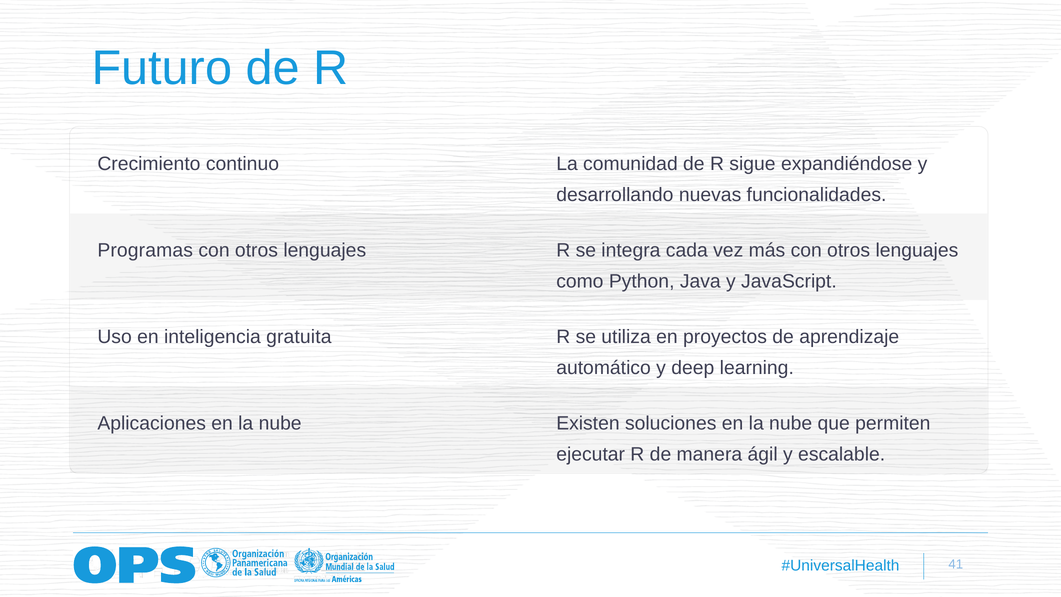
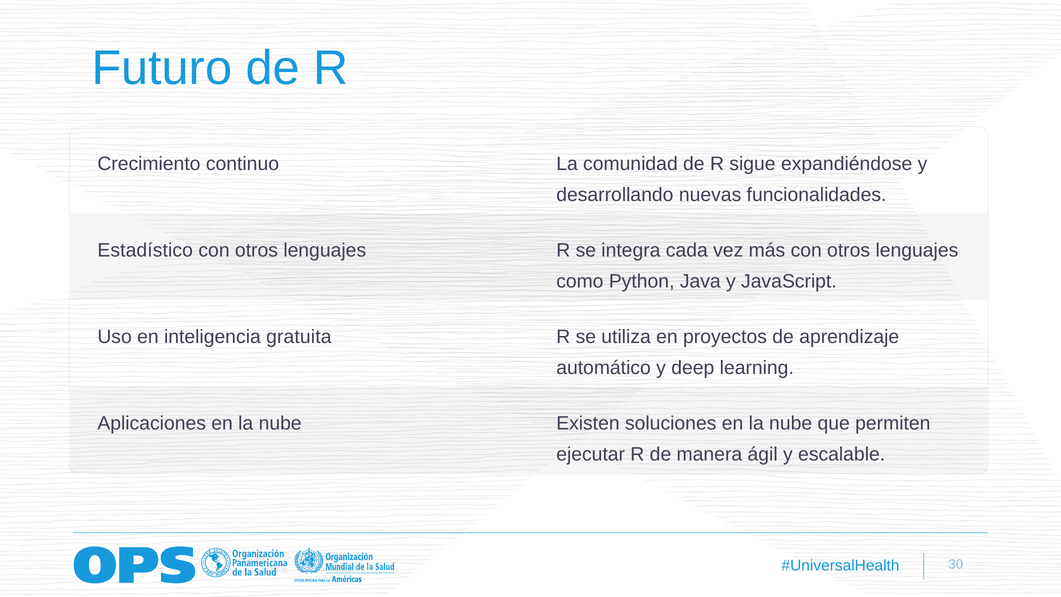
Programas: Programas -> Estadístico (145, 250)
41: 41 -> 30 (956, 564)
